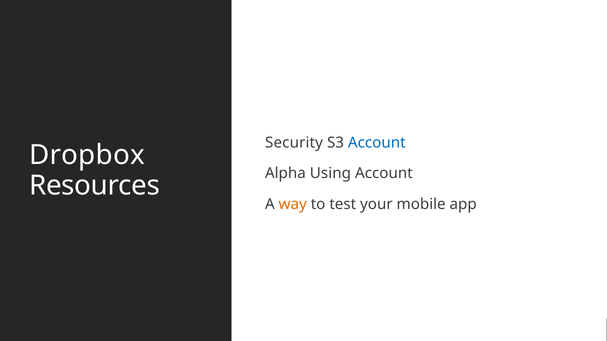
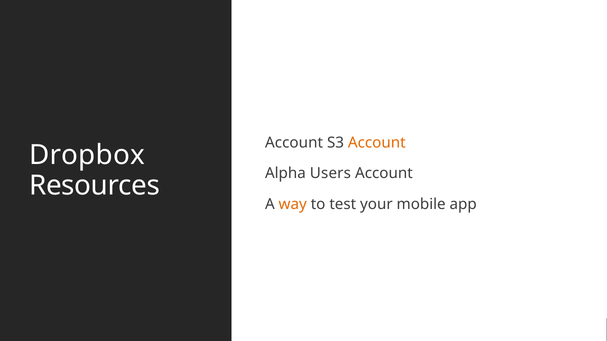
Security: Security -> Account (294, 143)
Account colour: blue -> orange (377, 143)
Using: Using -> Users (330, 174)
